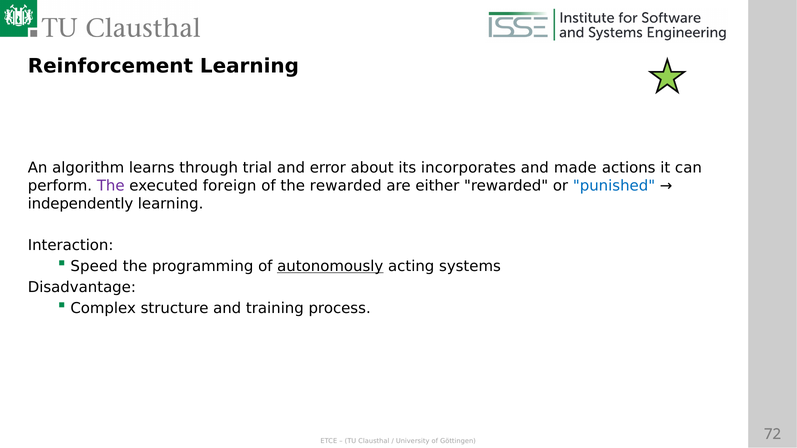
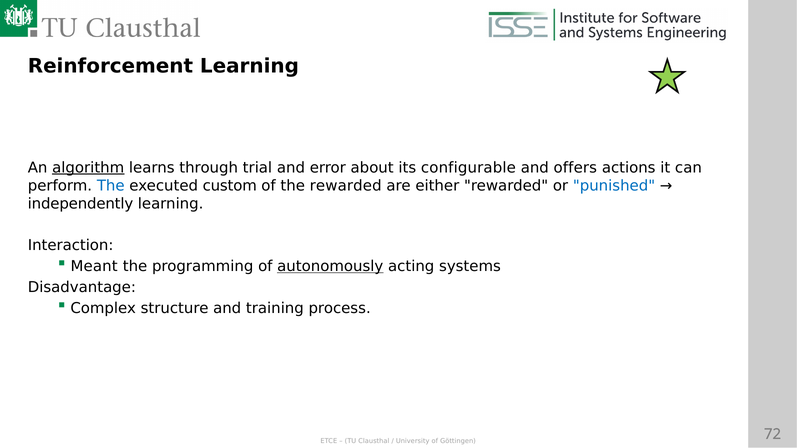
algorithm underline: none -> present (88, 168)
incorporates: incorporates -> configurable (468, 168)
made: made -> offers (575, 168)
The colour: purple -> blue (111, 186)
foreign: foreign -> custom (230, 186)
Speed: Speed -> Meant (94, 267)
